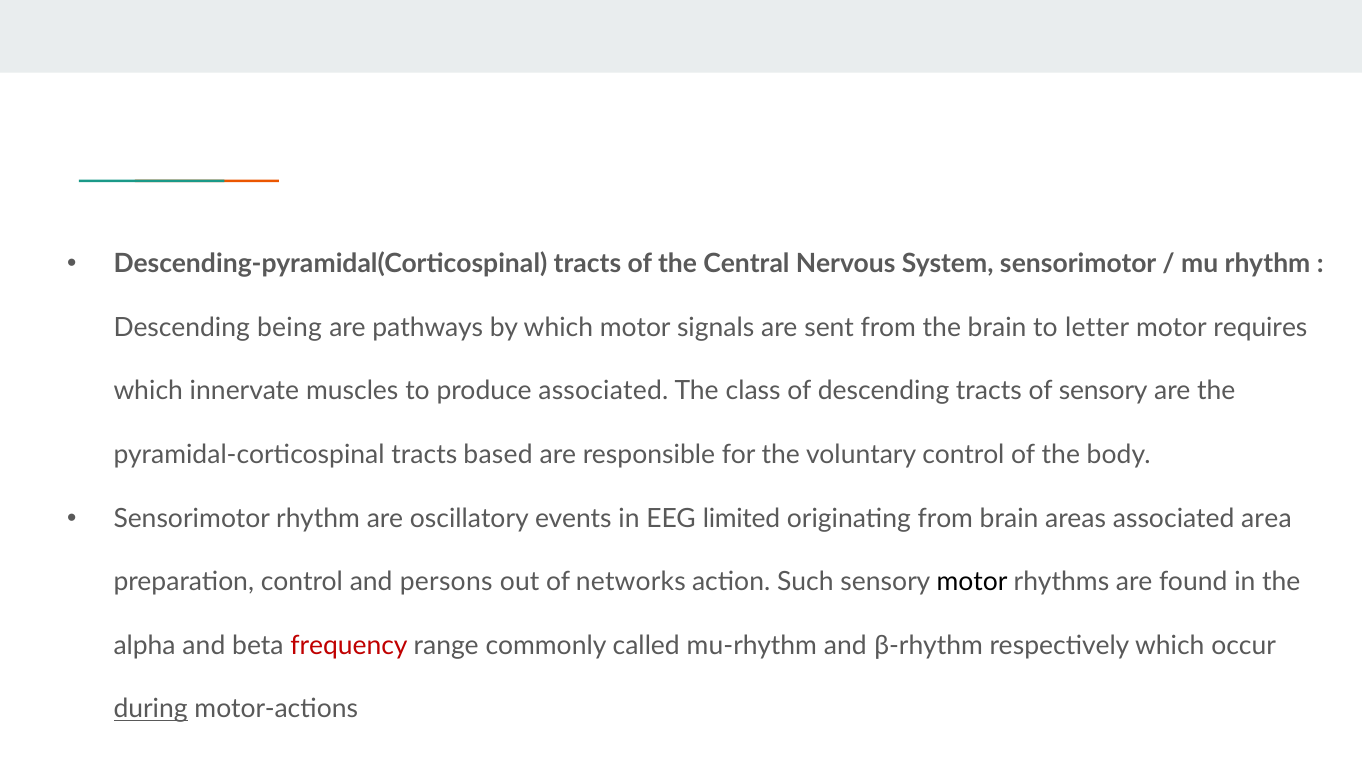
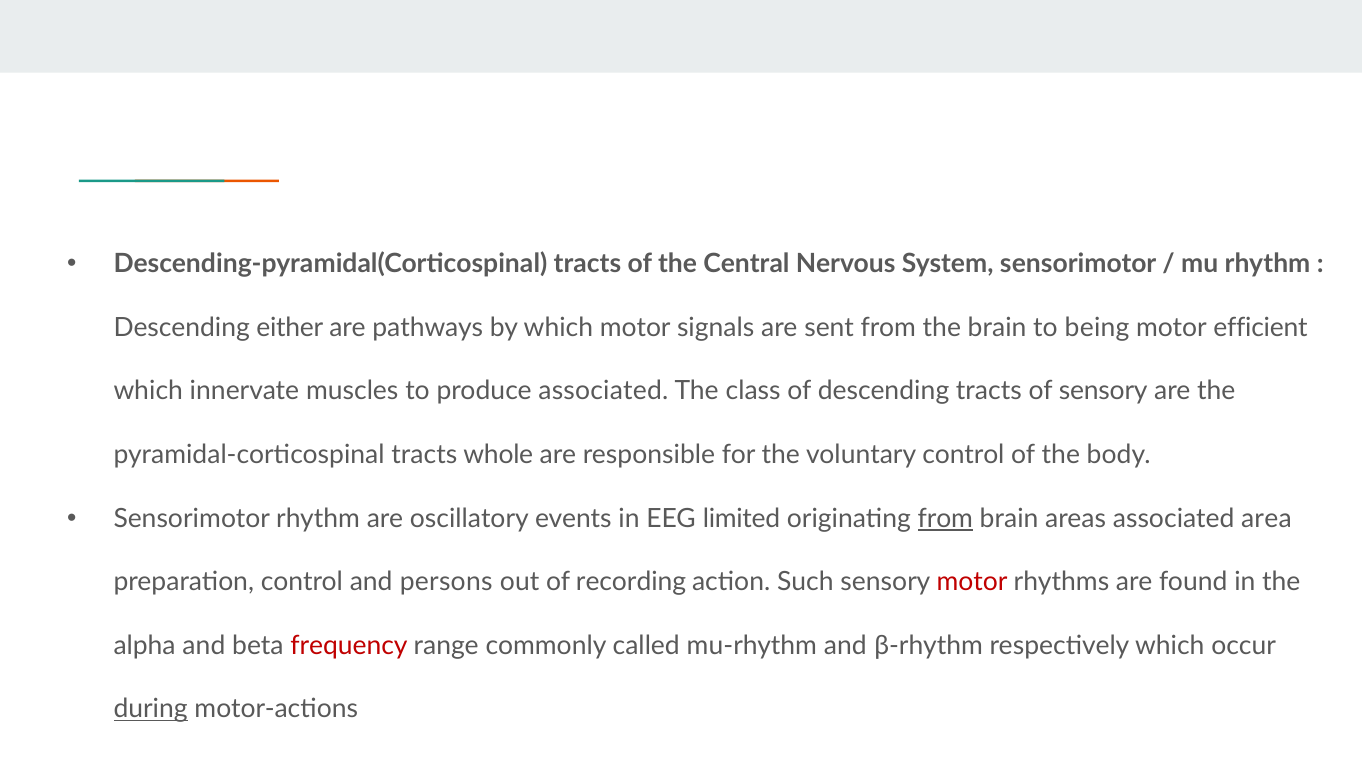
being: being -> either (290, 328)
letter: letter -> being (1097, 328)
requires: requires -> efficient (1260, 328)
based: based -> whole (498, 455)
from underline: none -> present (945, 518)
networks: networks -> recording (631, 582)
motor colour: black -> red (972, 582)
